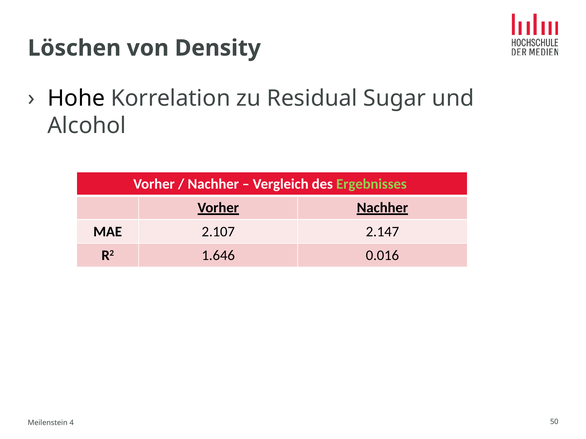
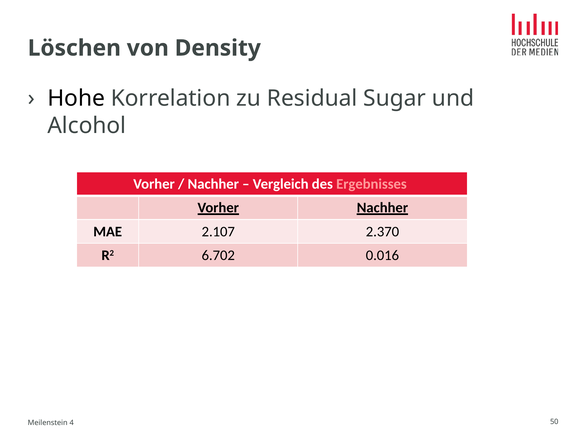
Ergebnisses colour: light green -> pink (371, 184)
2.147: 2.147 -> 2.370 (382, 232)
1.646: 1.646 -> 6.702 (218, 256)
